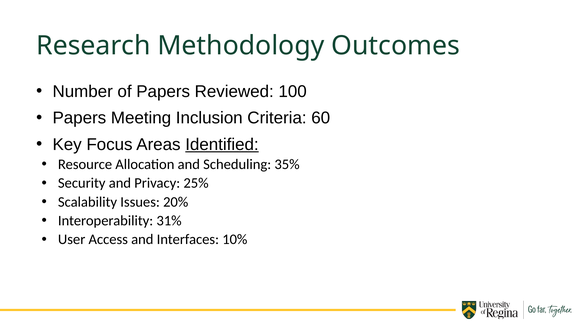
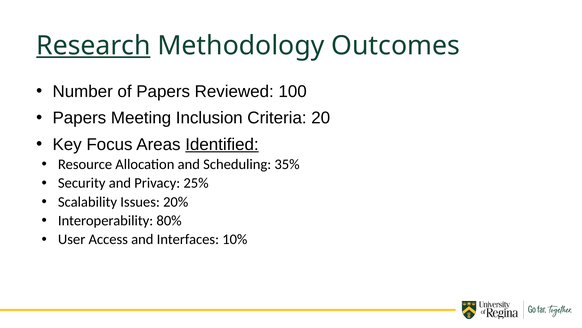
Research underline: none -> present (93, 46)
60: 60 -> 20 (321, 118)
31%: 31% -> 80% (169, 220)
